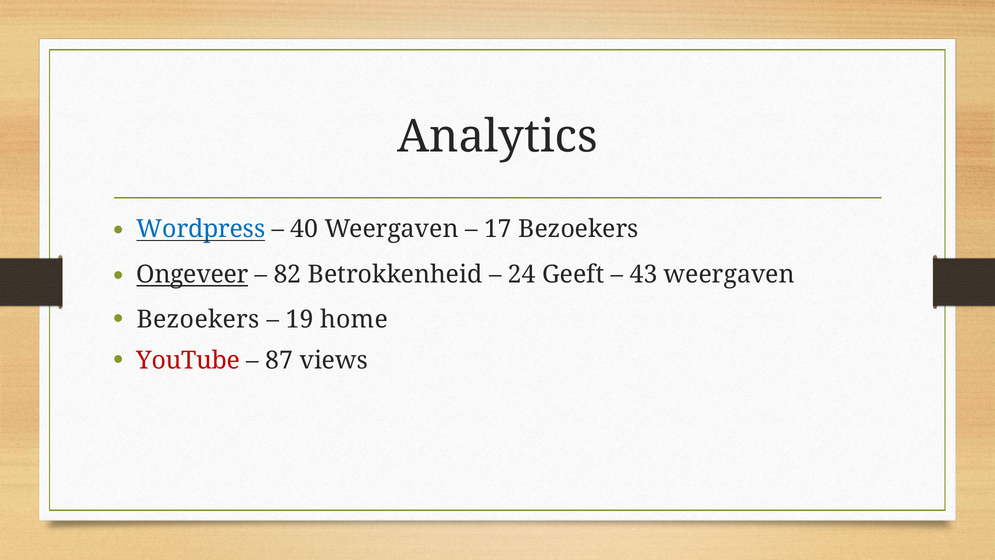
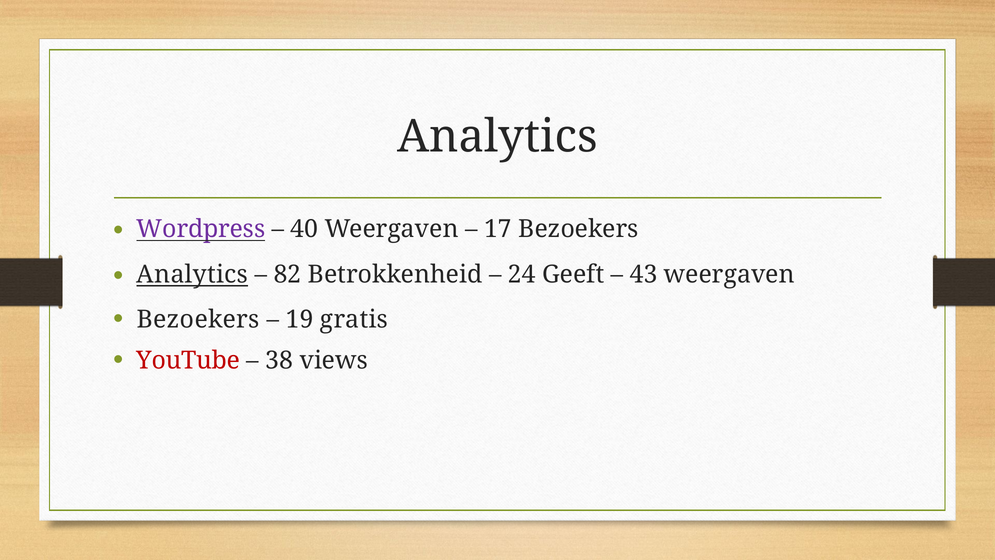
Wordpress colour: blue -> purple (201, 229)
Ongeveer: Ongeveer -> Analytics (192, 274)
home: home -> gratis (354, 319)
87: 87 -> 38 (279, 360)
